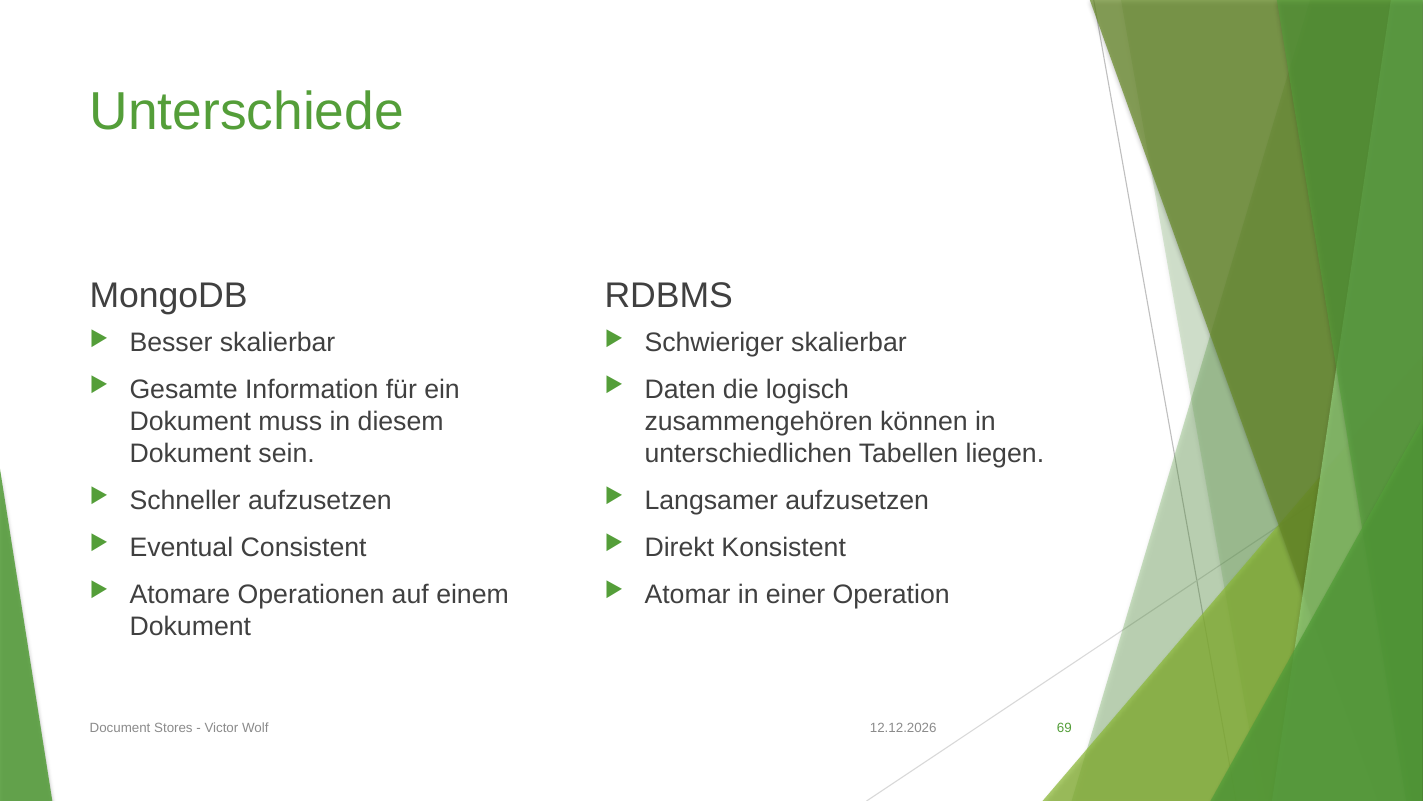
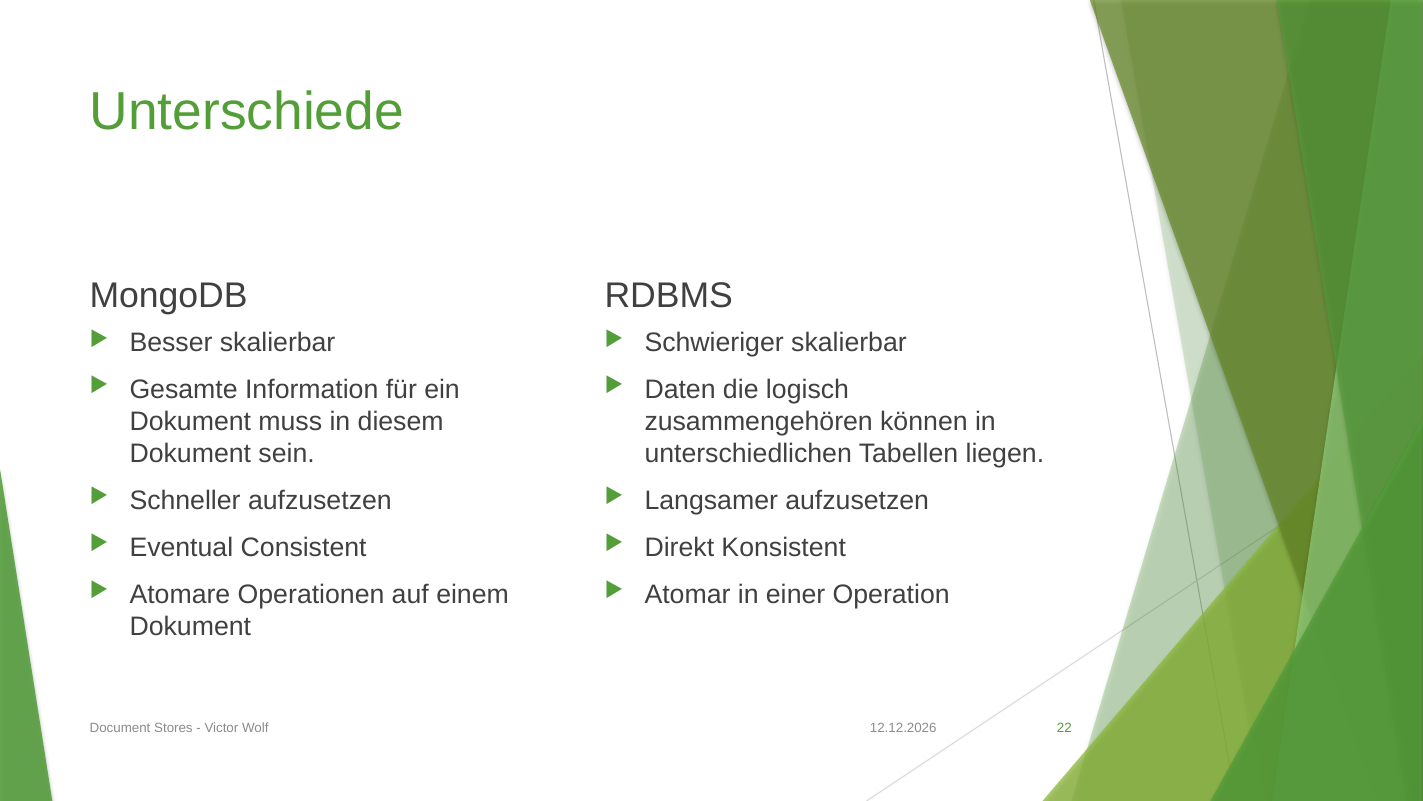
69: 69 -> 22 (1064, 727)
